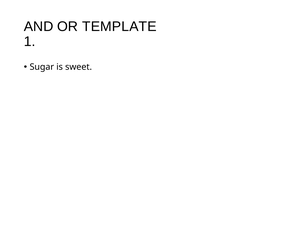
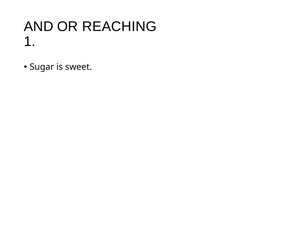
TEMPLATE: TEMPLATE -> REACHING (119, 27)
